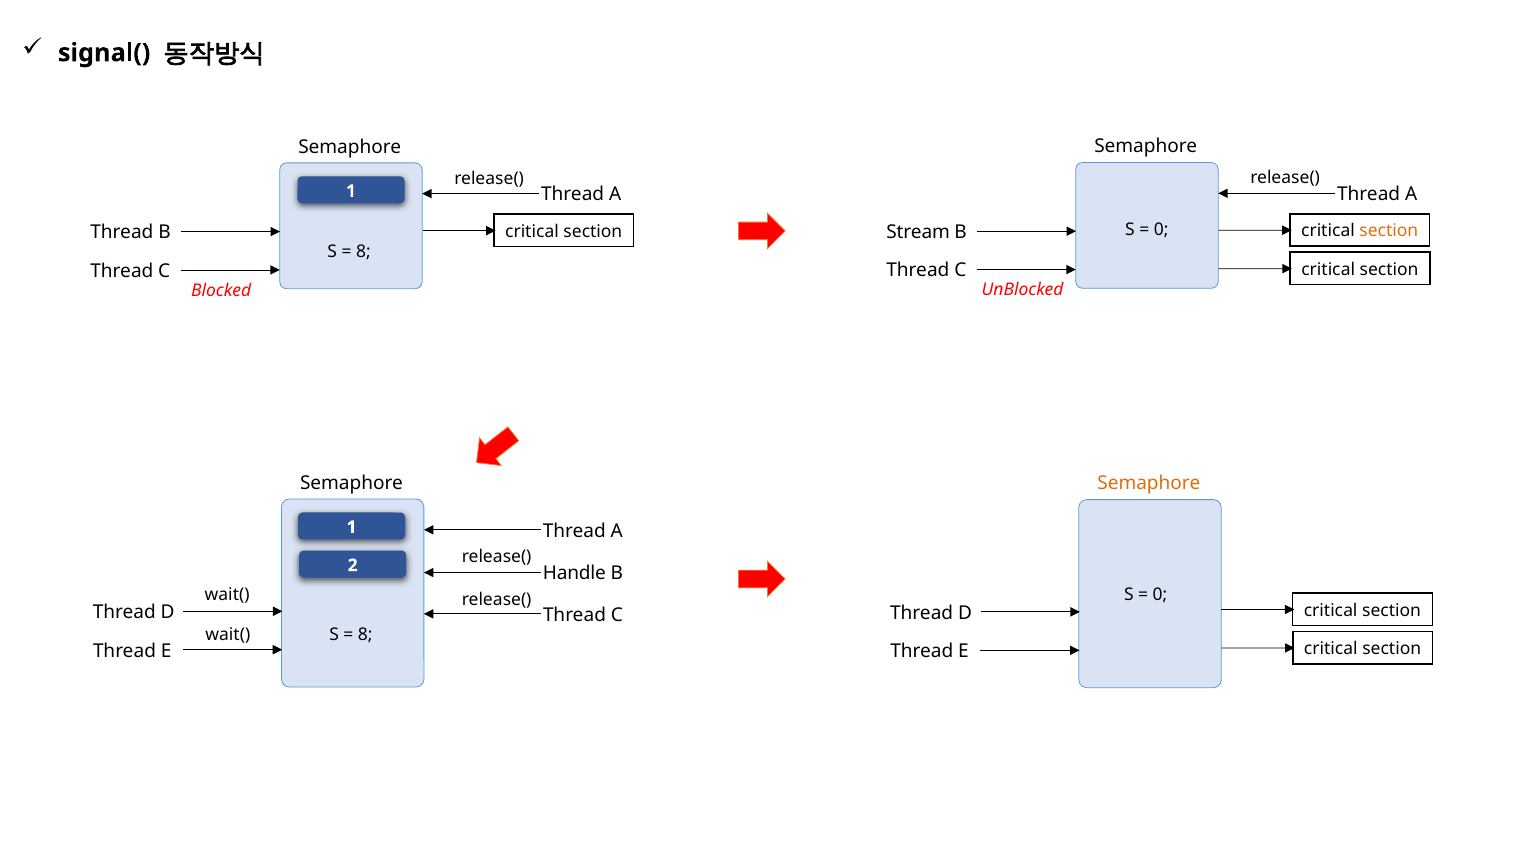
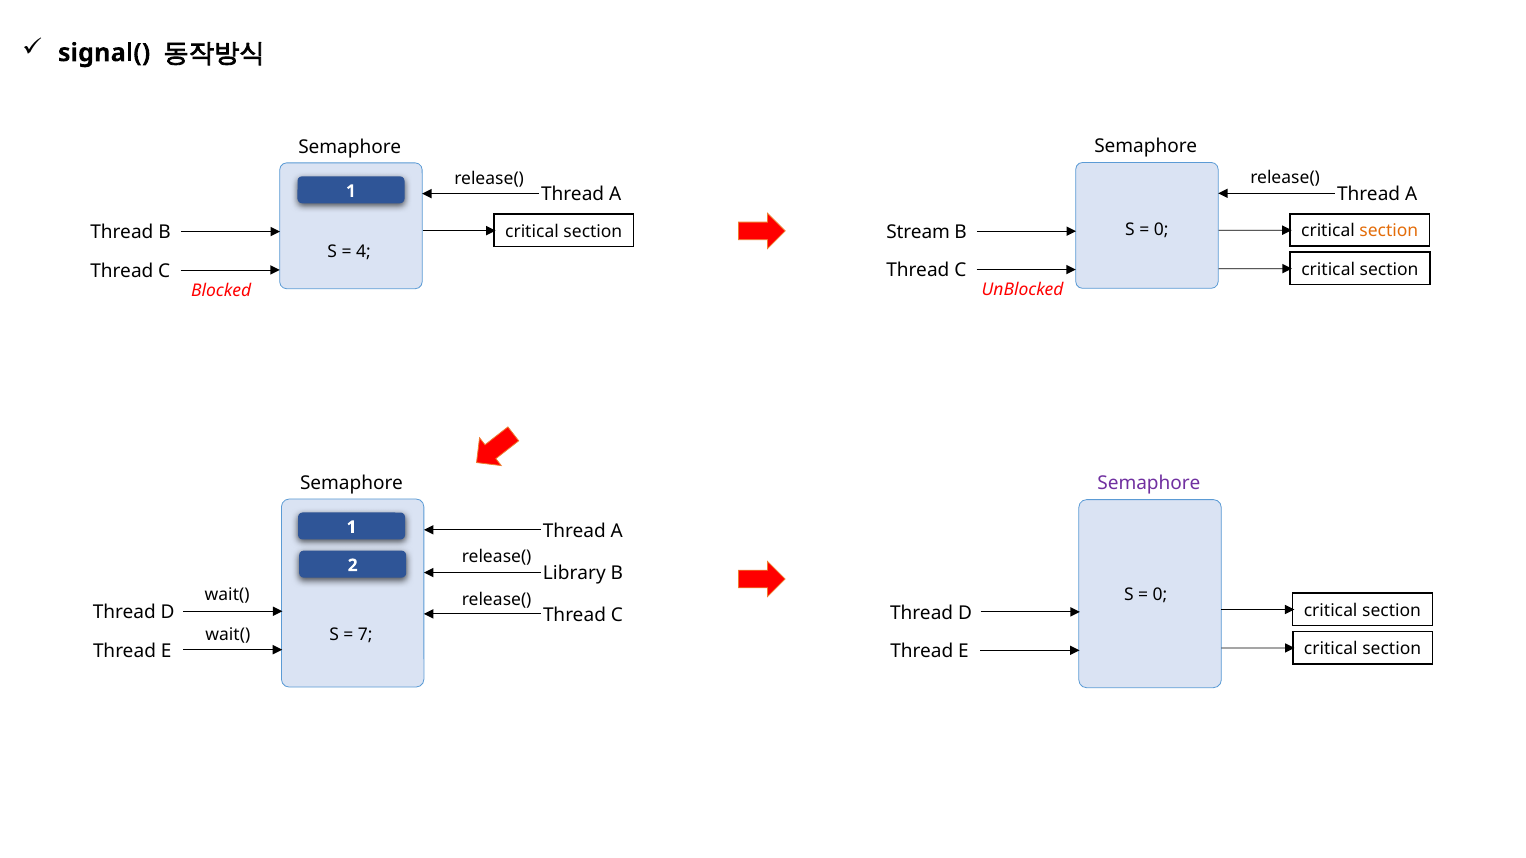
8: 8 -> 4 (363, 251)
Semaphore colour: orange -> purple (1149, 484)
Handle: Handle -> Library (574, 574)
8: 8 -> 7 (365, 635)
